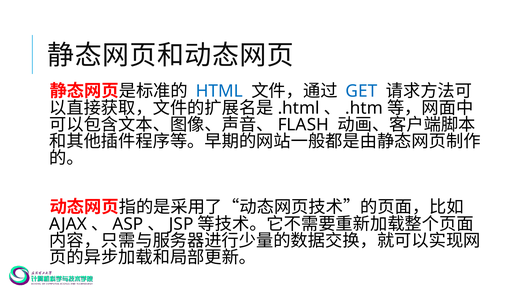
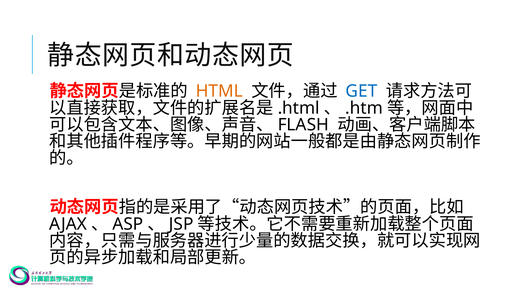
HTML colour: blue -> orange (219, 91)
